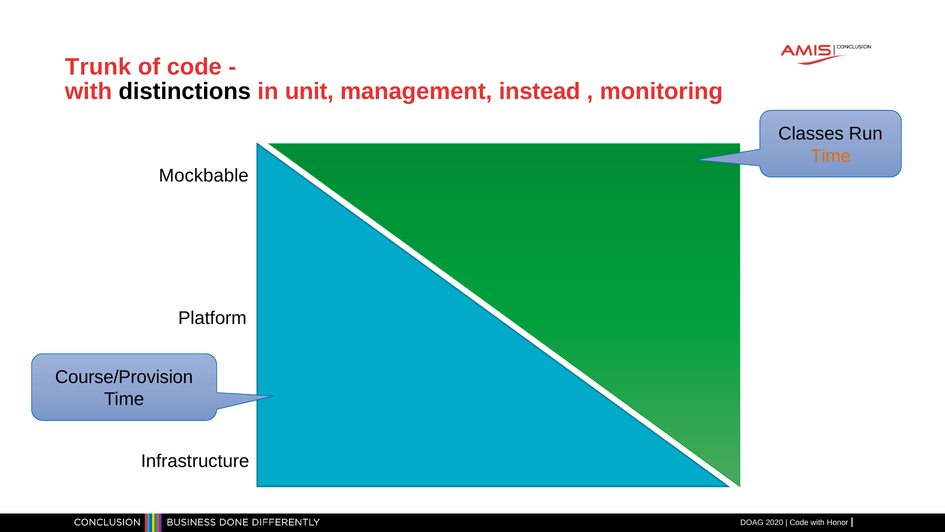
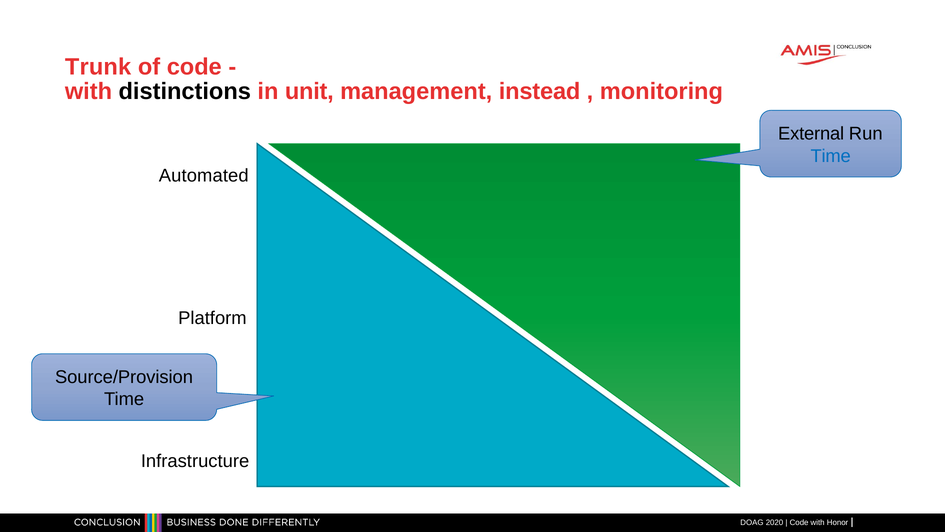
Classes: Classes -> External (811, 134)
Time colour: orange -> blue (831, 156)
Mockbable: Mockbable -> Automated (204, 175)
Course/Provision: Course/Provision -> Source/Provision (124, 377)
